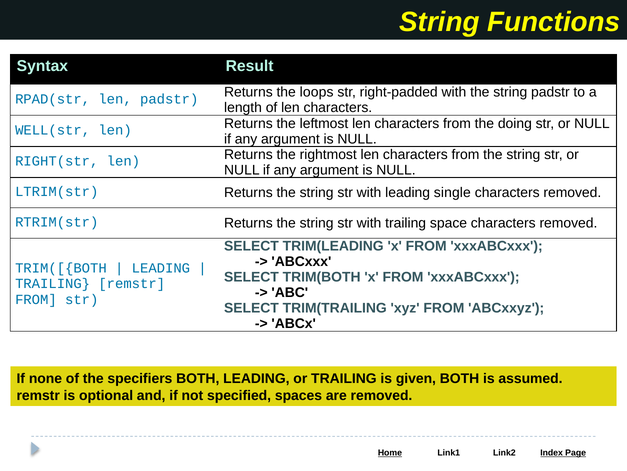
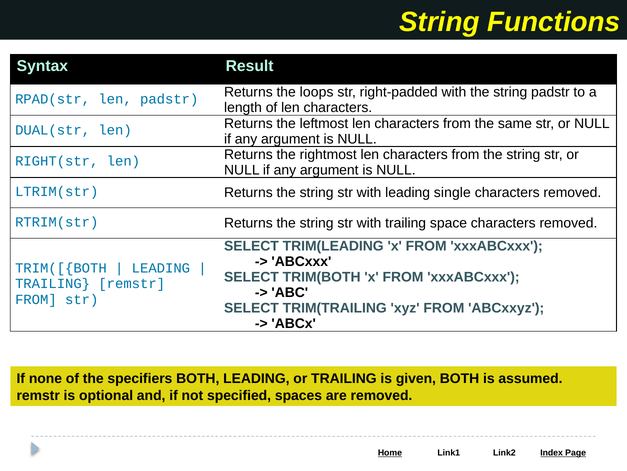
doing: doing -> same (515, 123)
WELL(str: WELL(str -> DUAL(str (53, 130)
